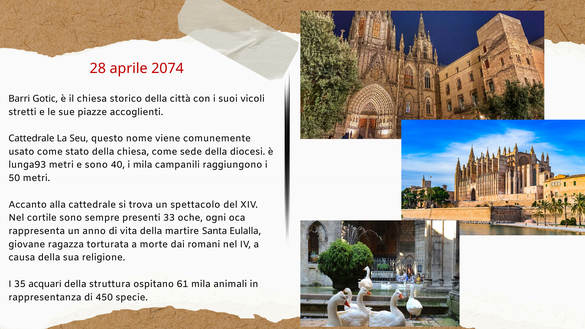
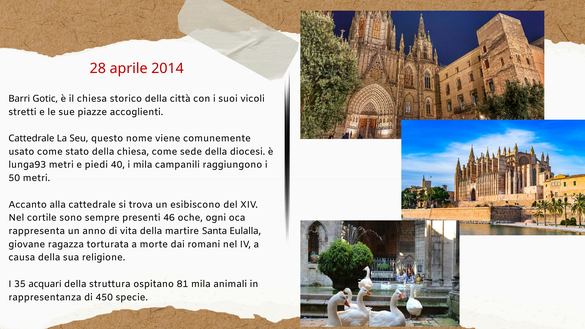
2074: 2074 -> 2014 (168, 68)
e sono: sono -> piedi (96, 165)
spettacolo: spettacolo -> esibiscono (195, 205)
33: 33 -> 46 (169, 218)
61: 61 -> 81 (183, 284)
